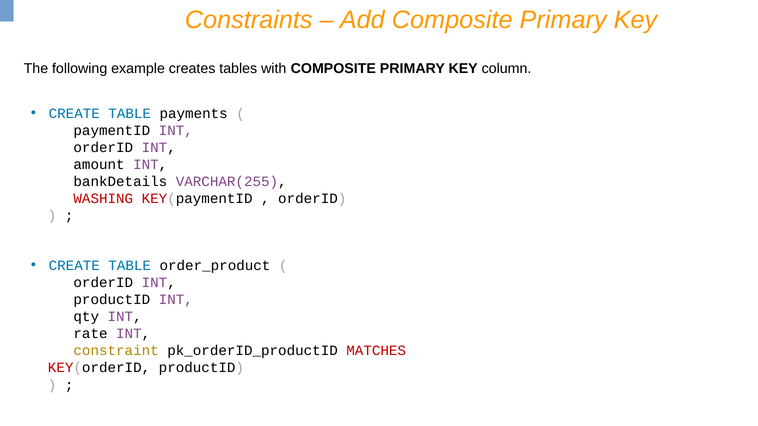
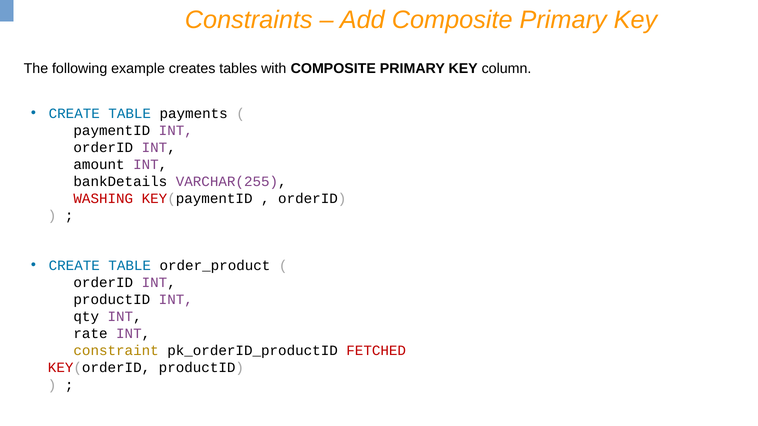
MATCHES: MATCHES -> FETCHED (376, 351)
